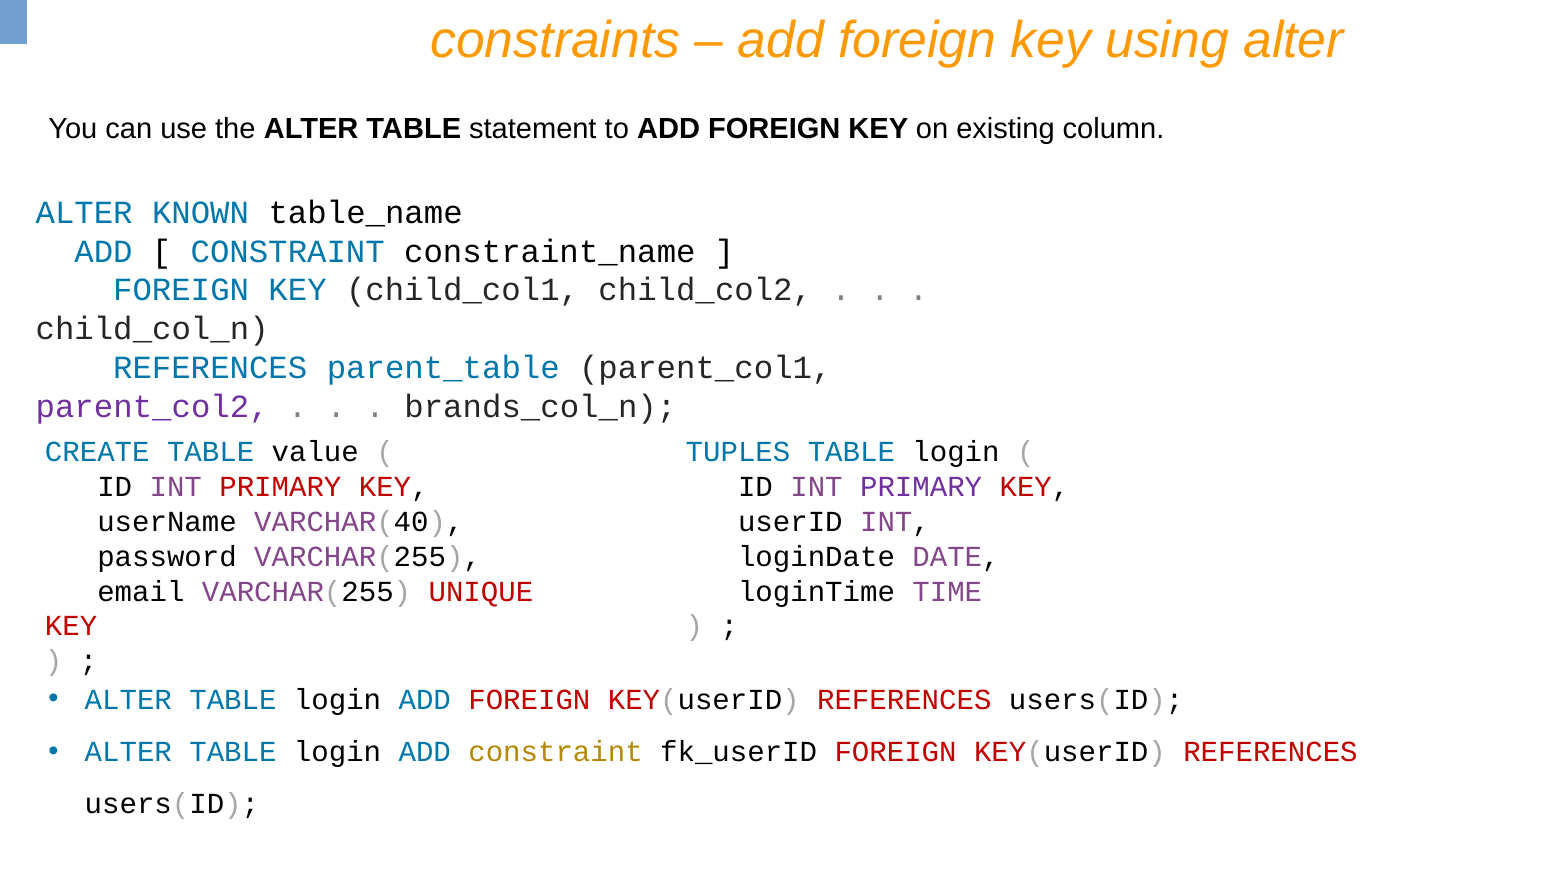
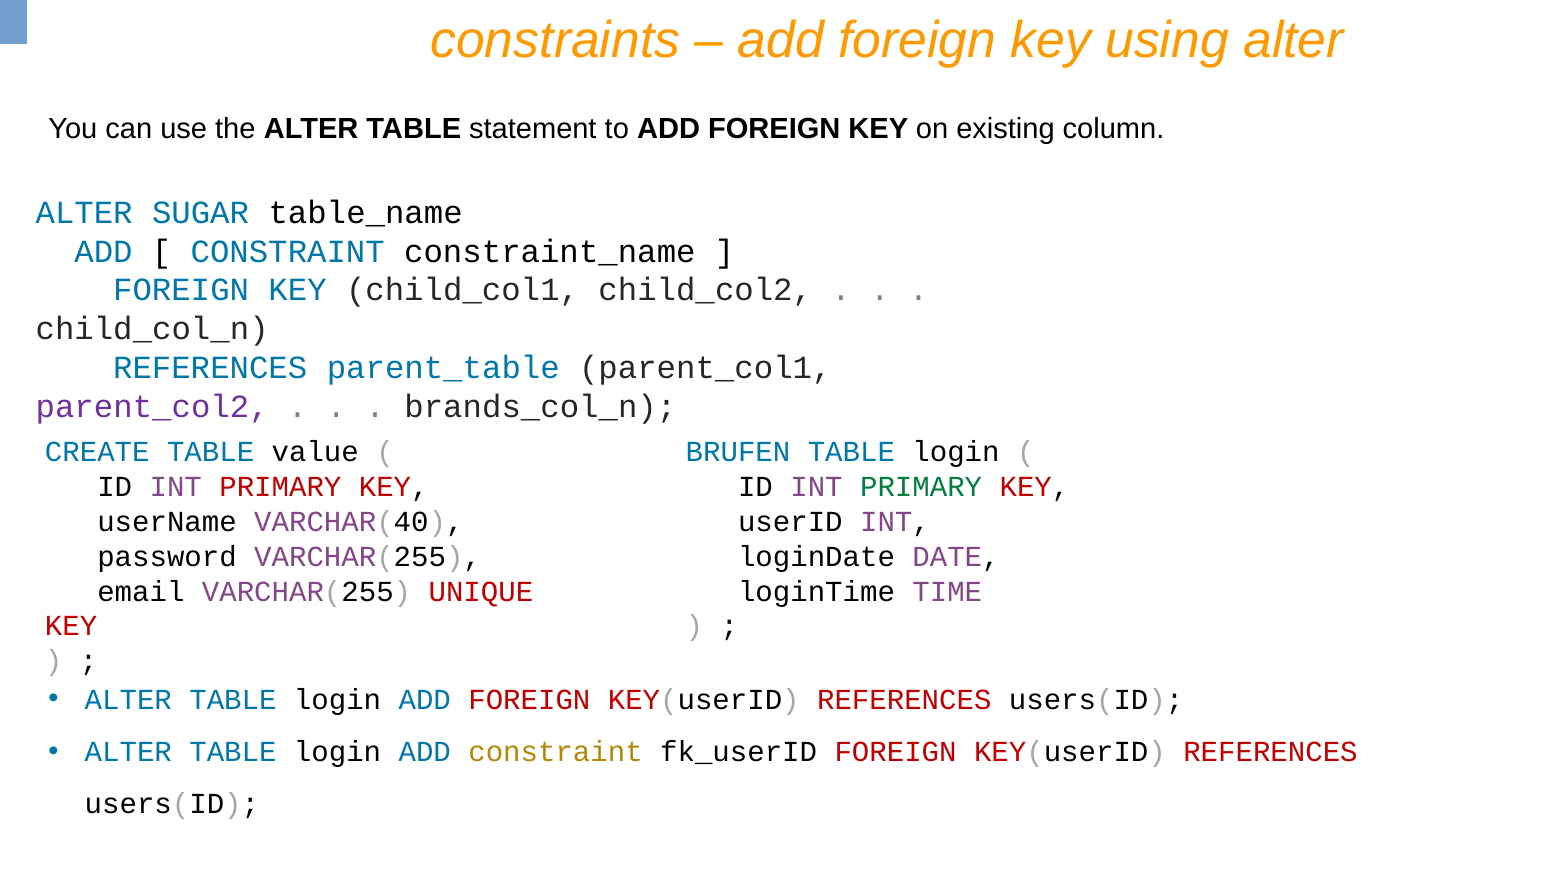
KNOWN: KNOWN -> SUGAR (201, 213)
TUPLES: TUPLES -> BRUFEN (738, 452)
PRIMARY colour: purple -> green (921, 487)
